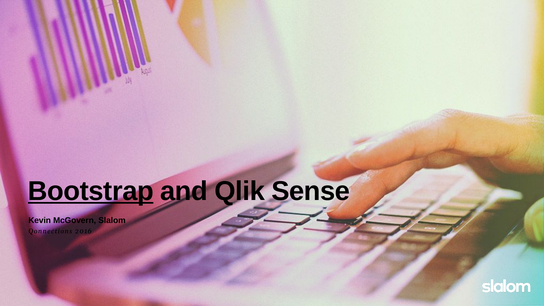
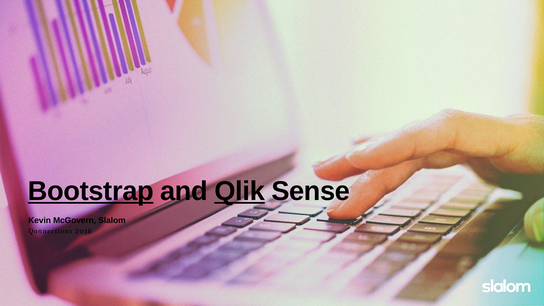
Qlik underline: none -> present (240, 191)
